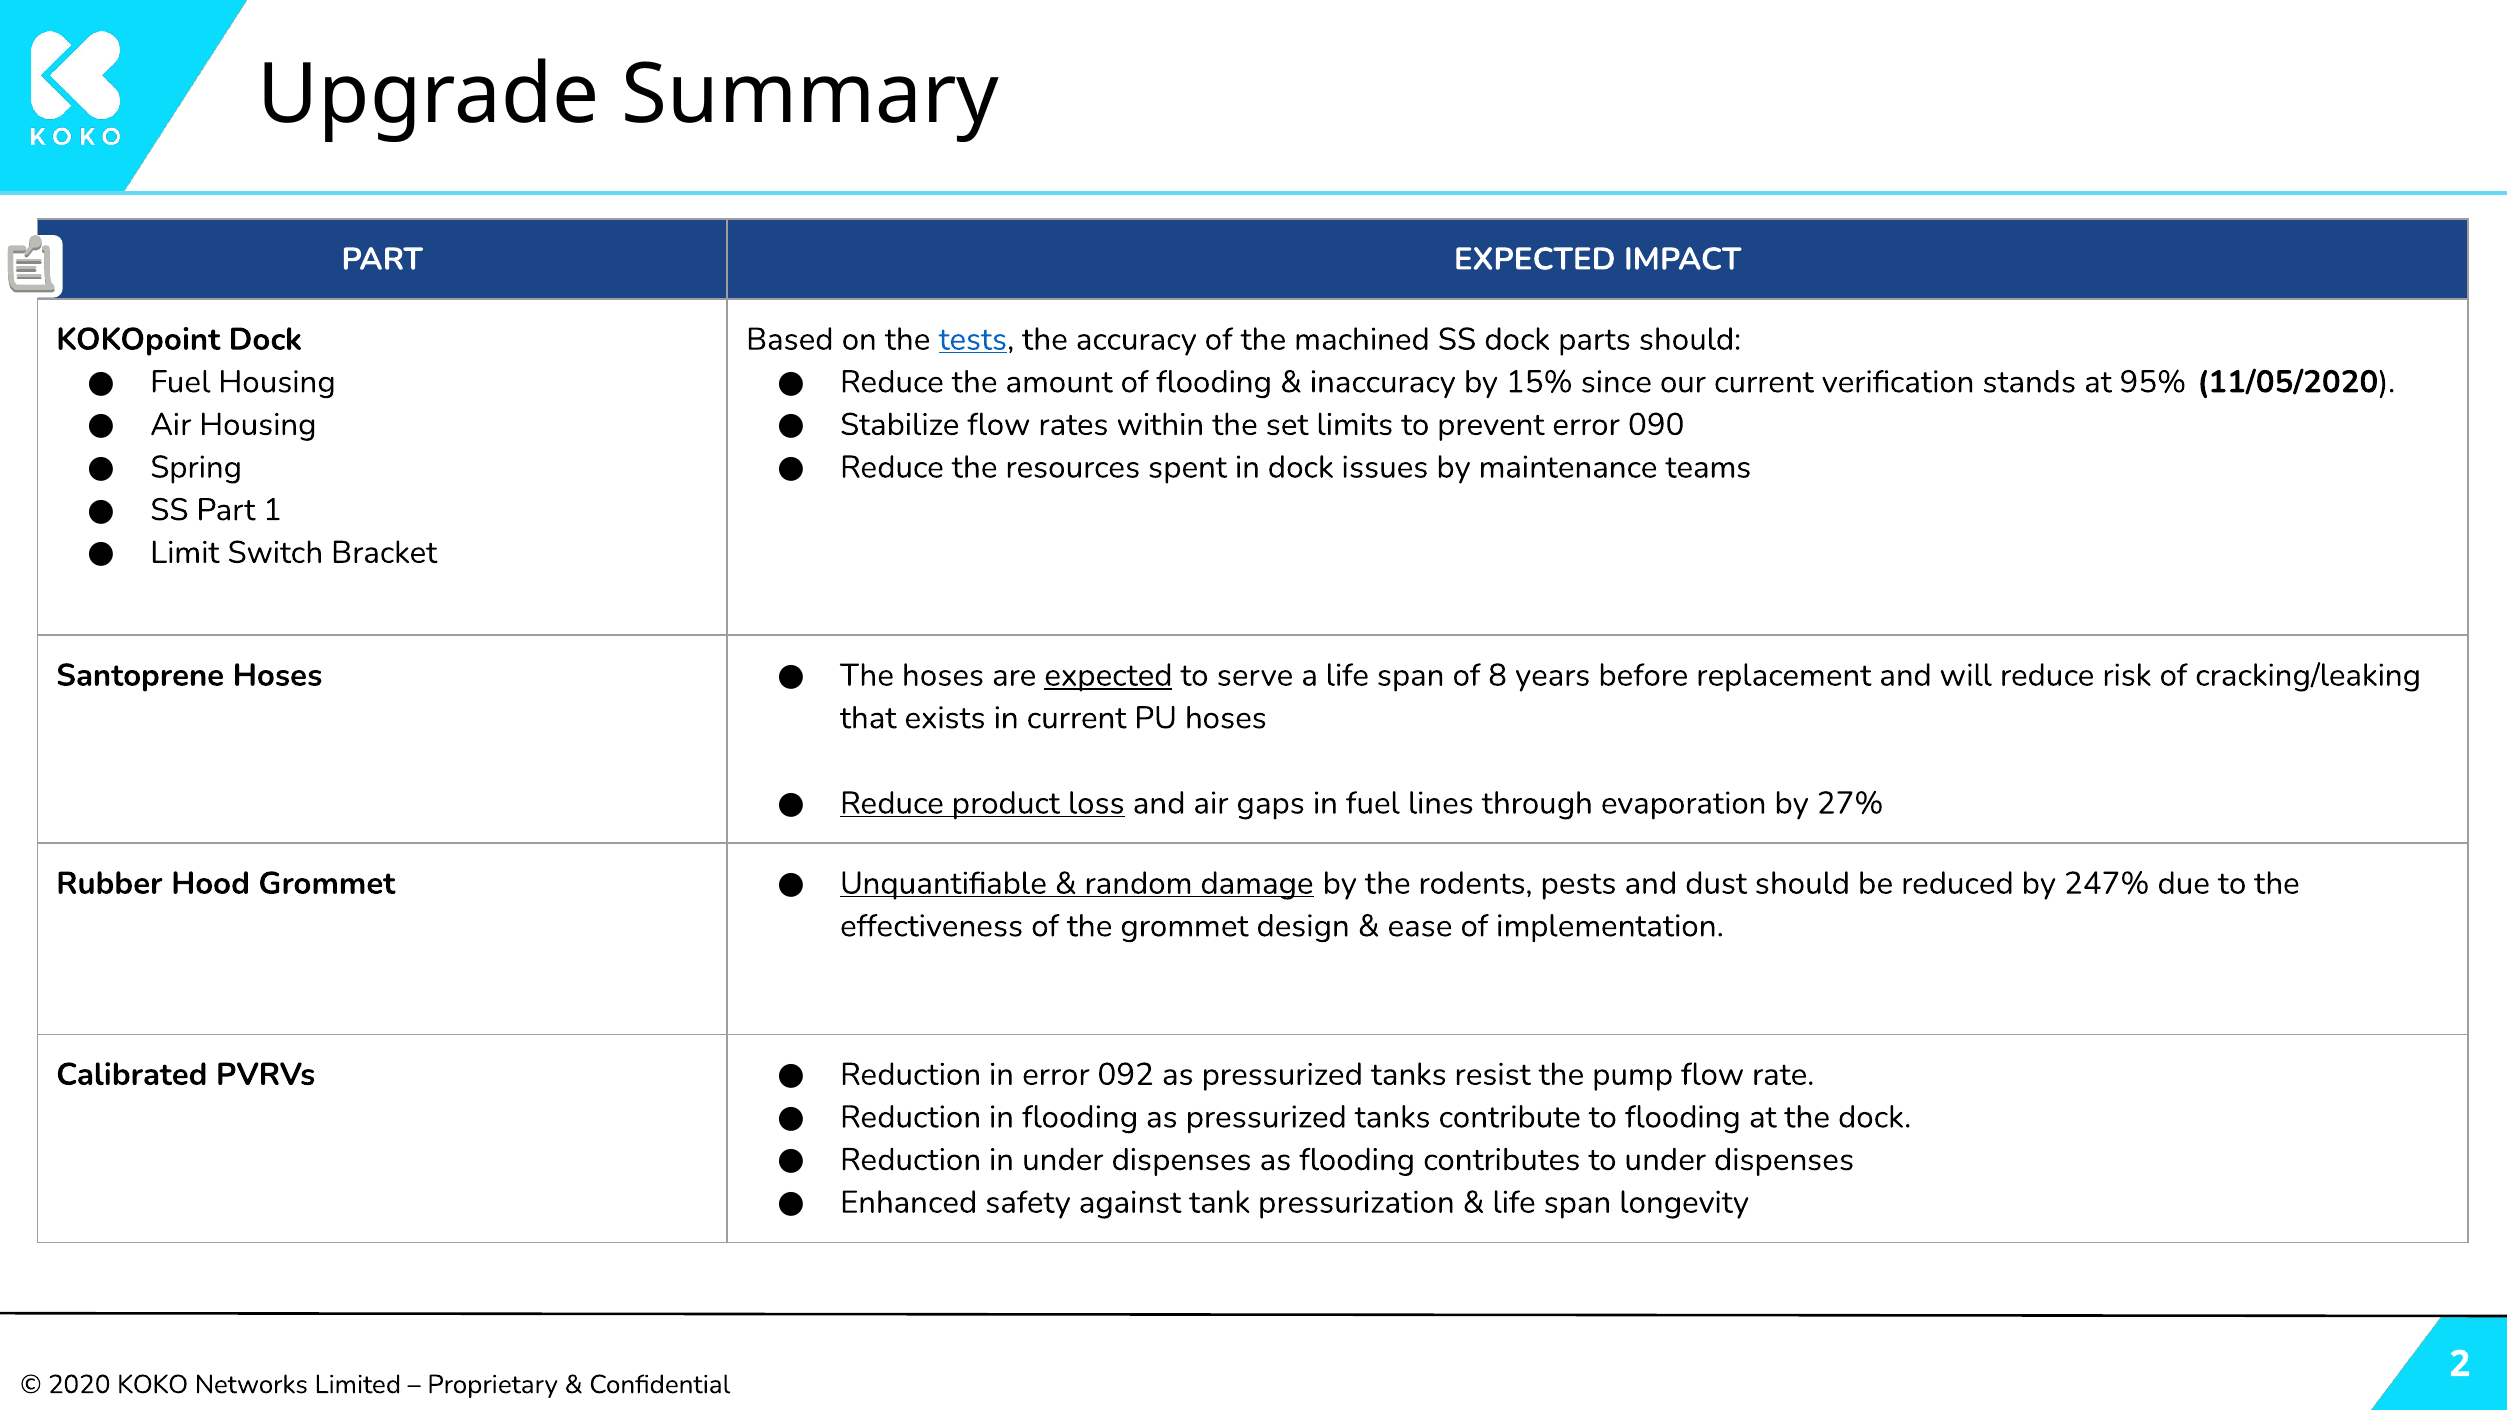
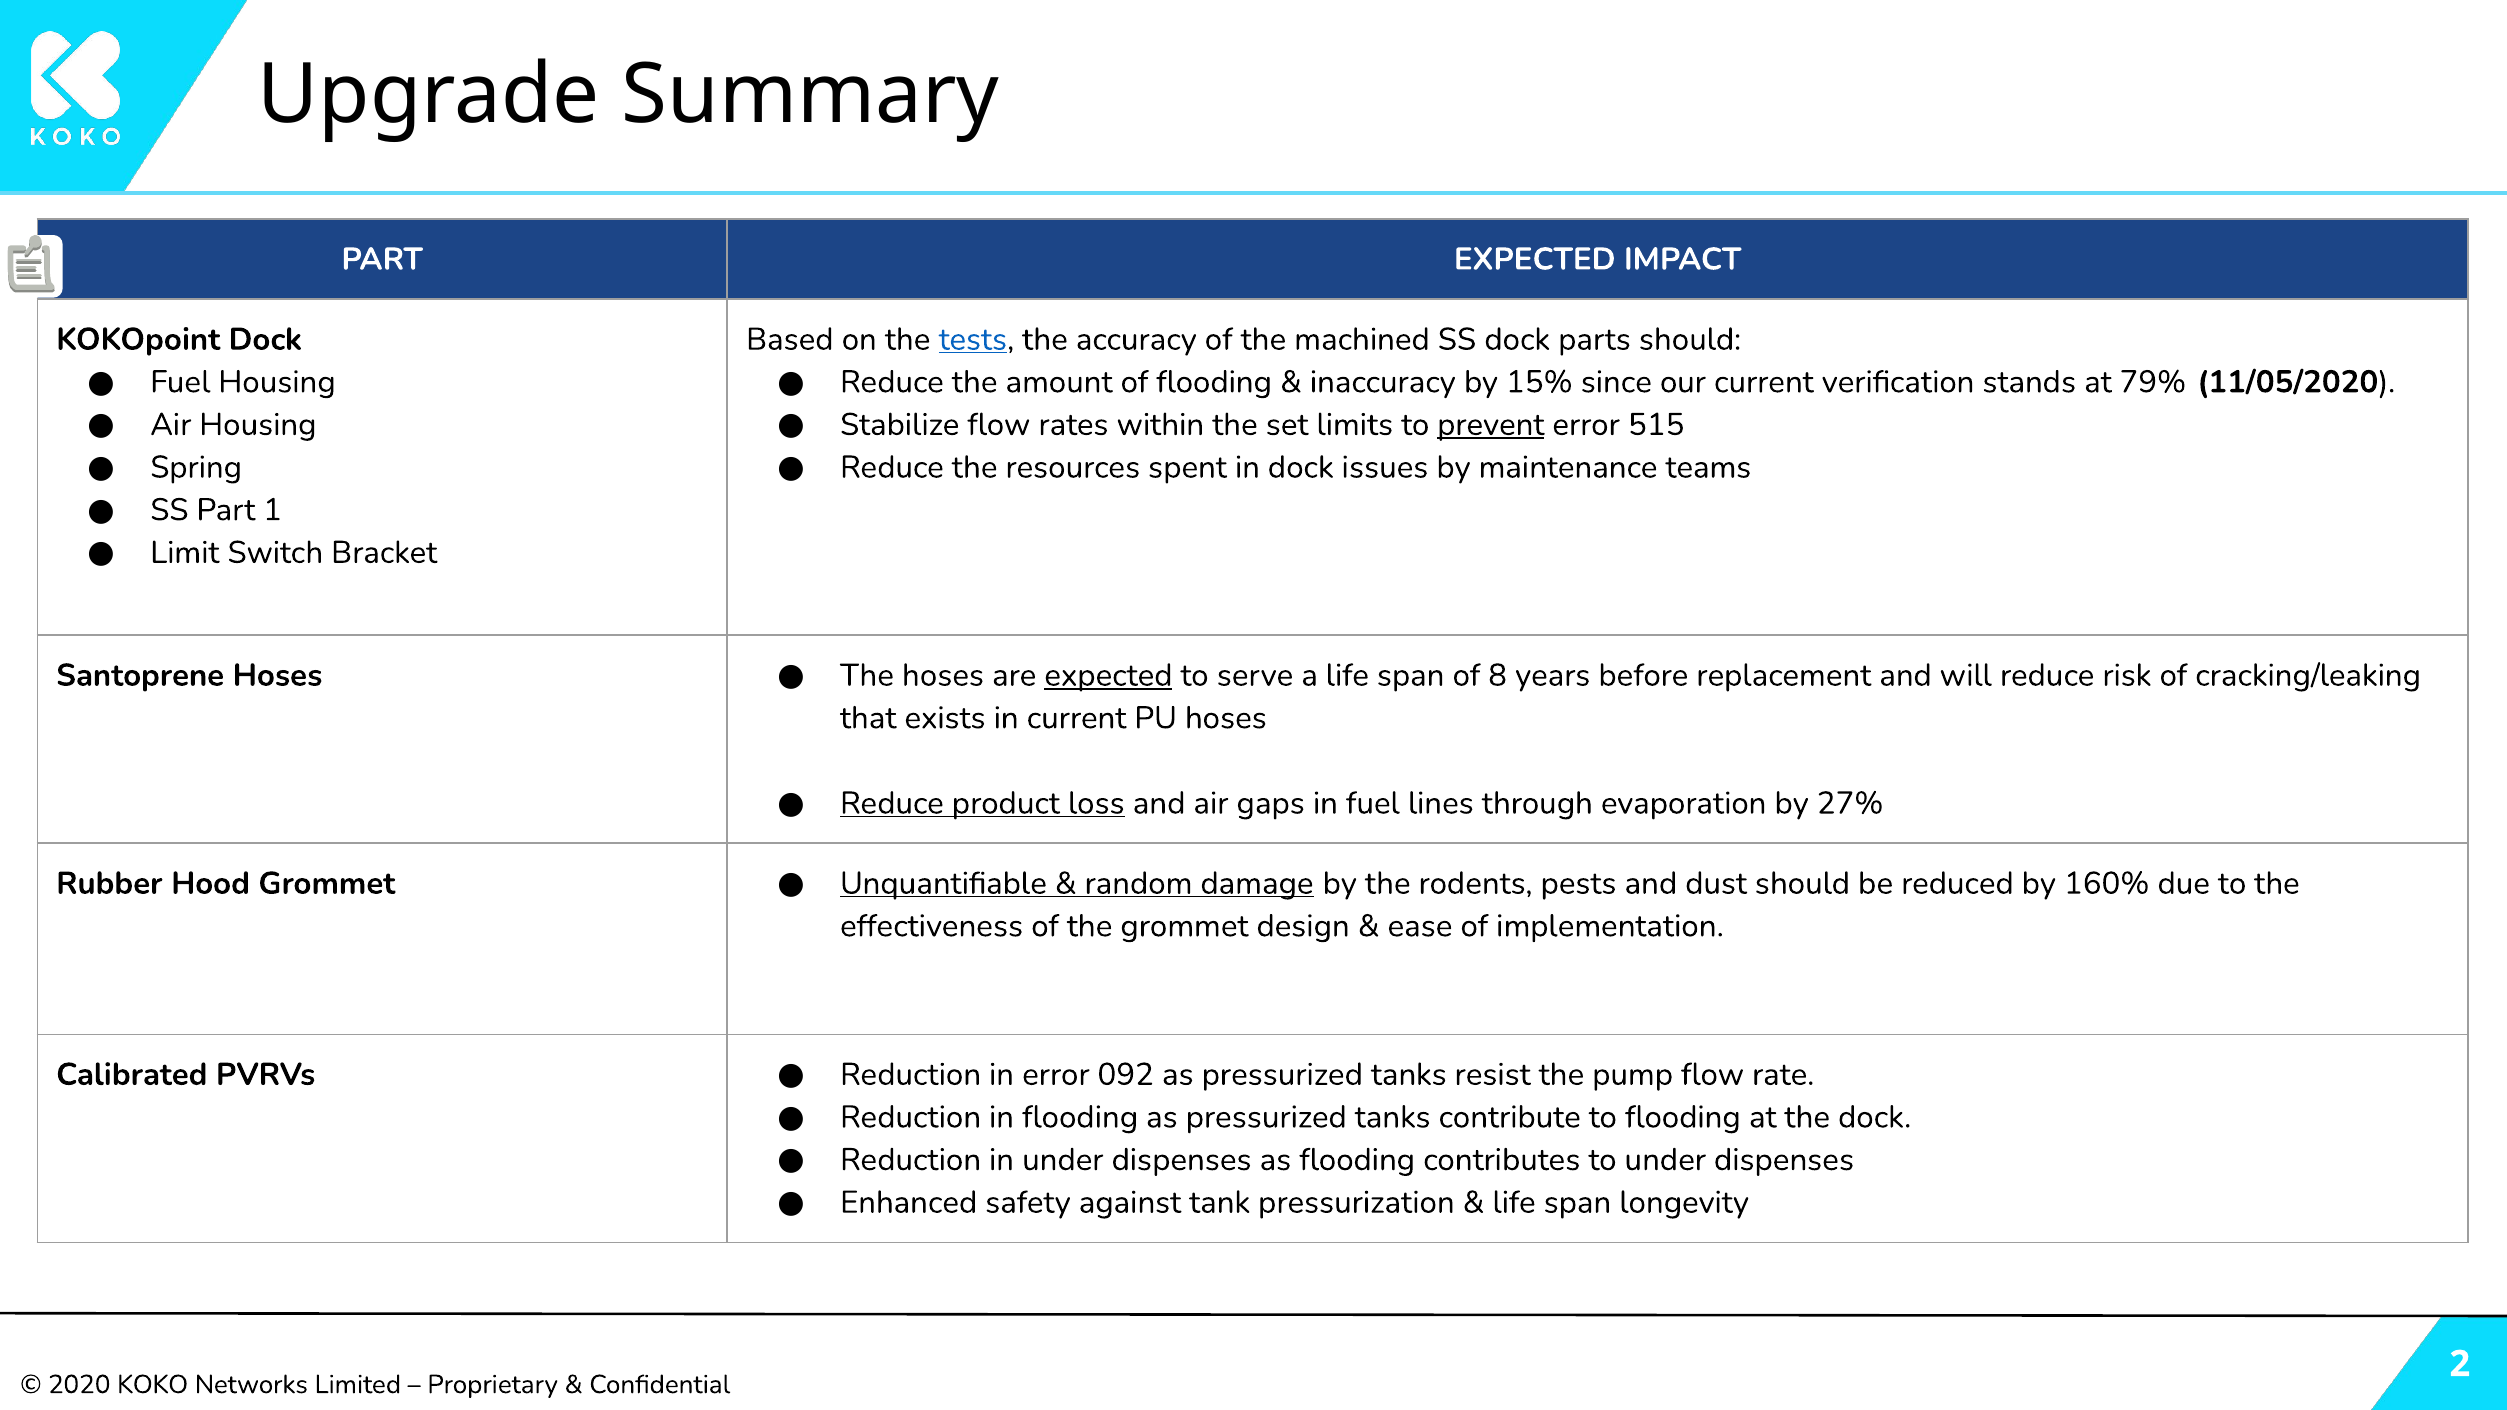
95%: 95% -> 79% (2153, 382)
prevent underline: none -> present (1491, 425)
090: 090 -> 515 (1656, 425)
247%: 247% -> 160% (2107, 883)
